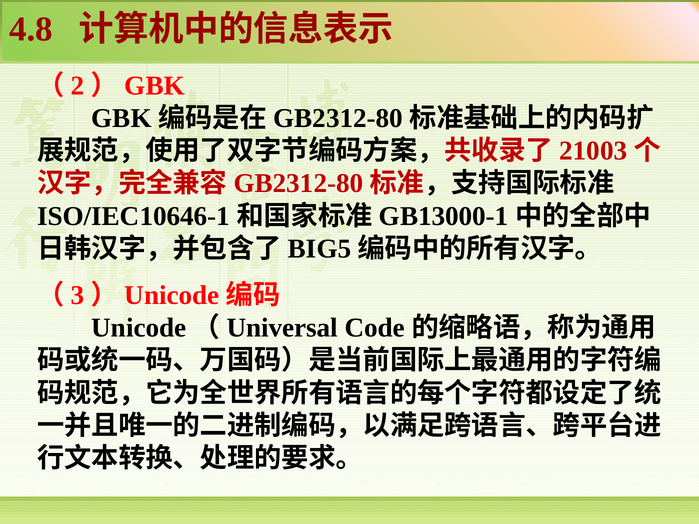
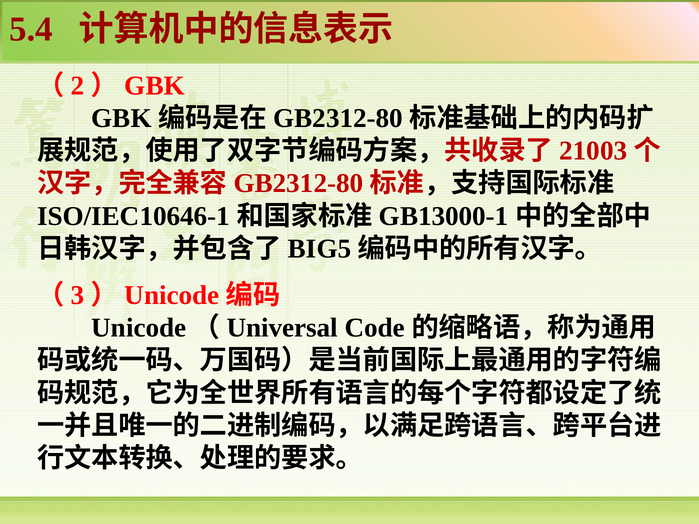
4.8: 4.8 -> 5.4 (31, 29)
